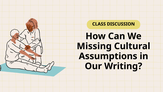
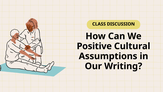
Missing: Missing -> Positive (94, 46)
